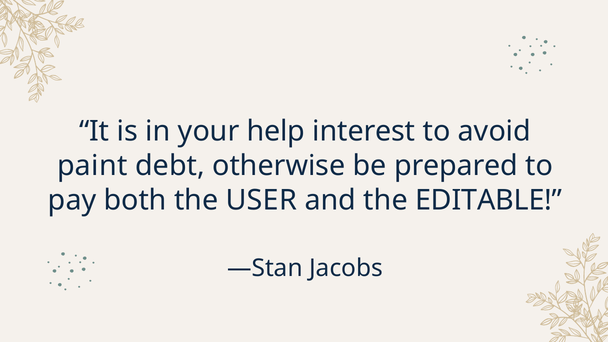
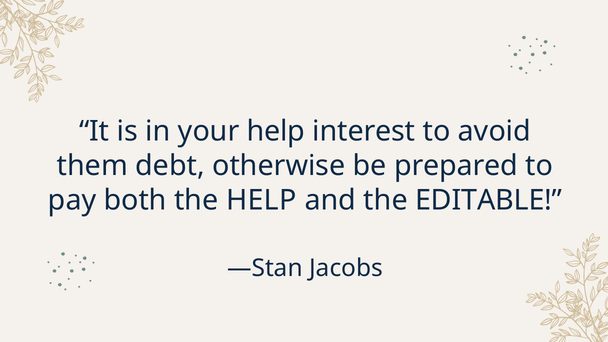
paint: paint -> them (92, 166)
the USER: USER -> HELP (261, 200)
